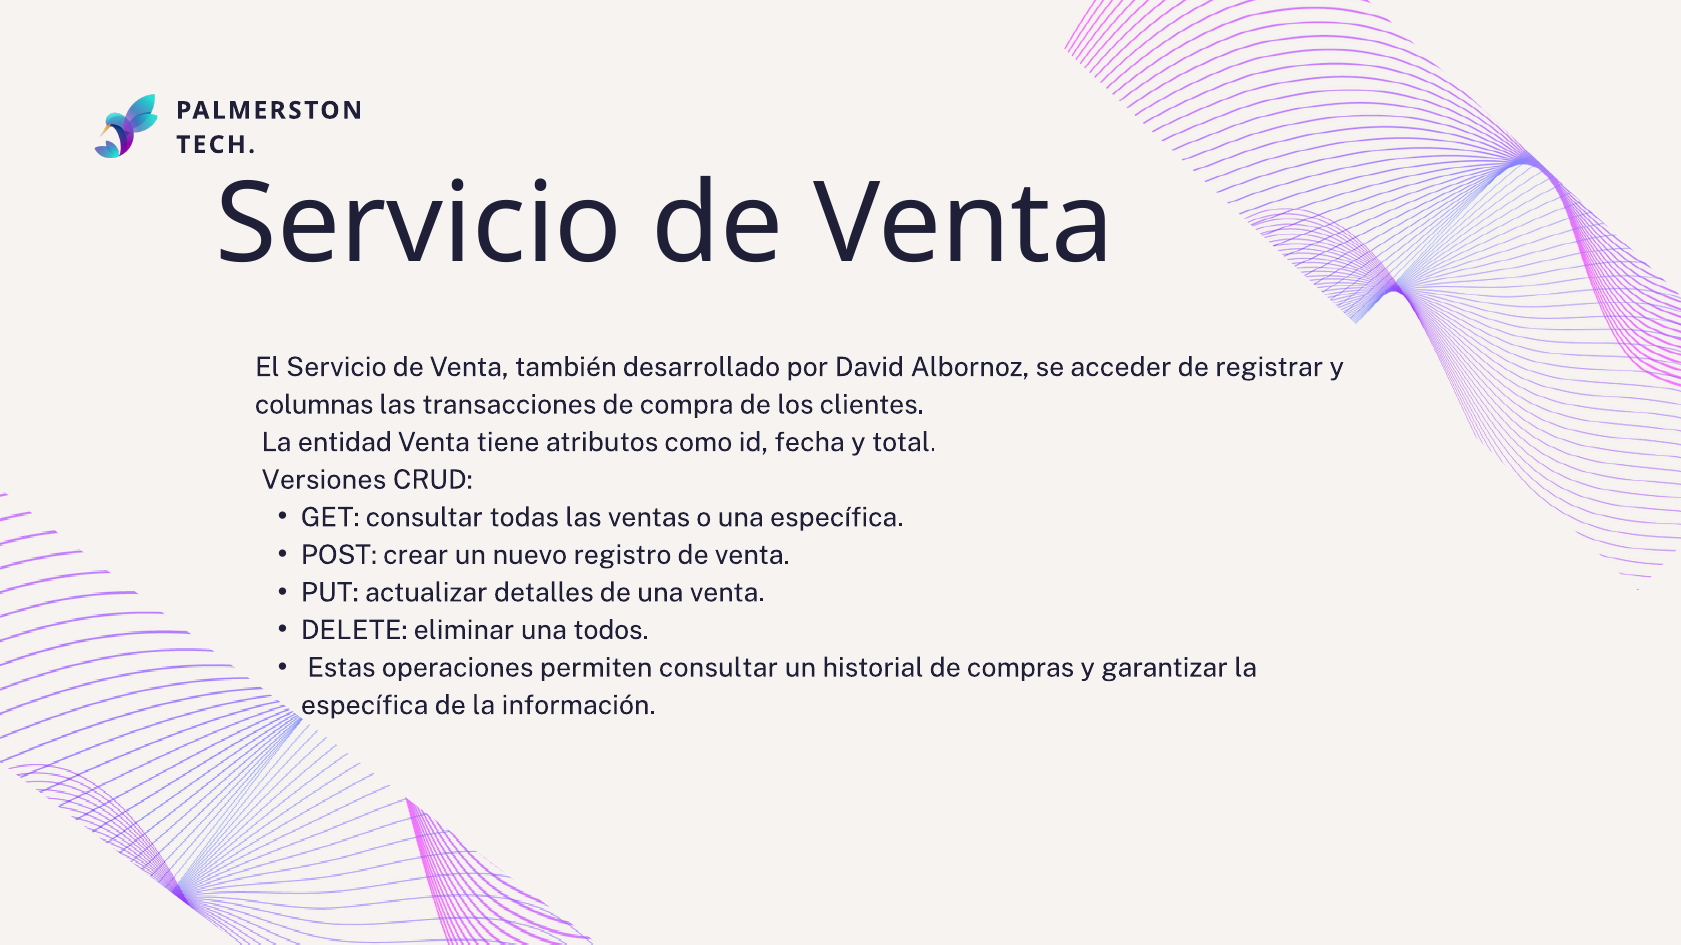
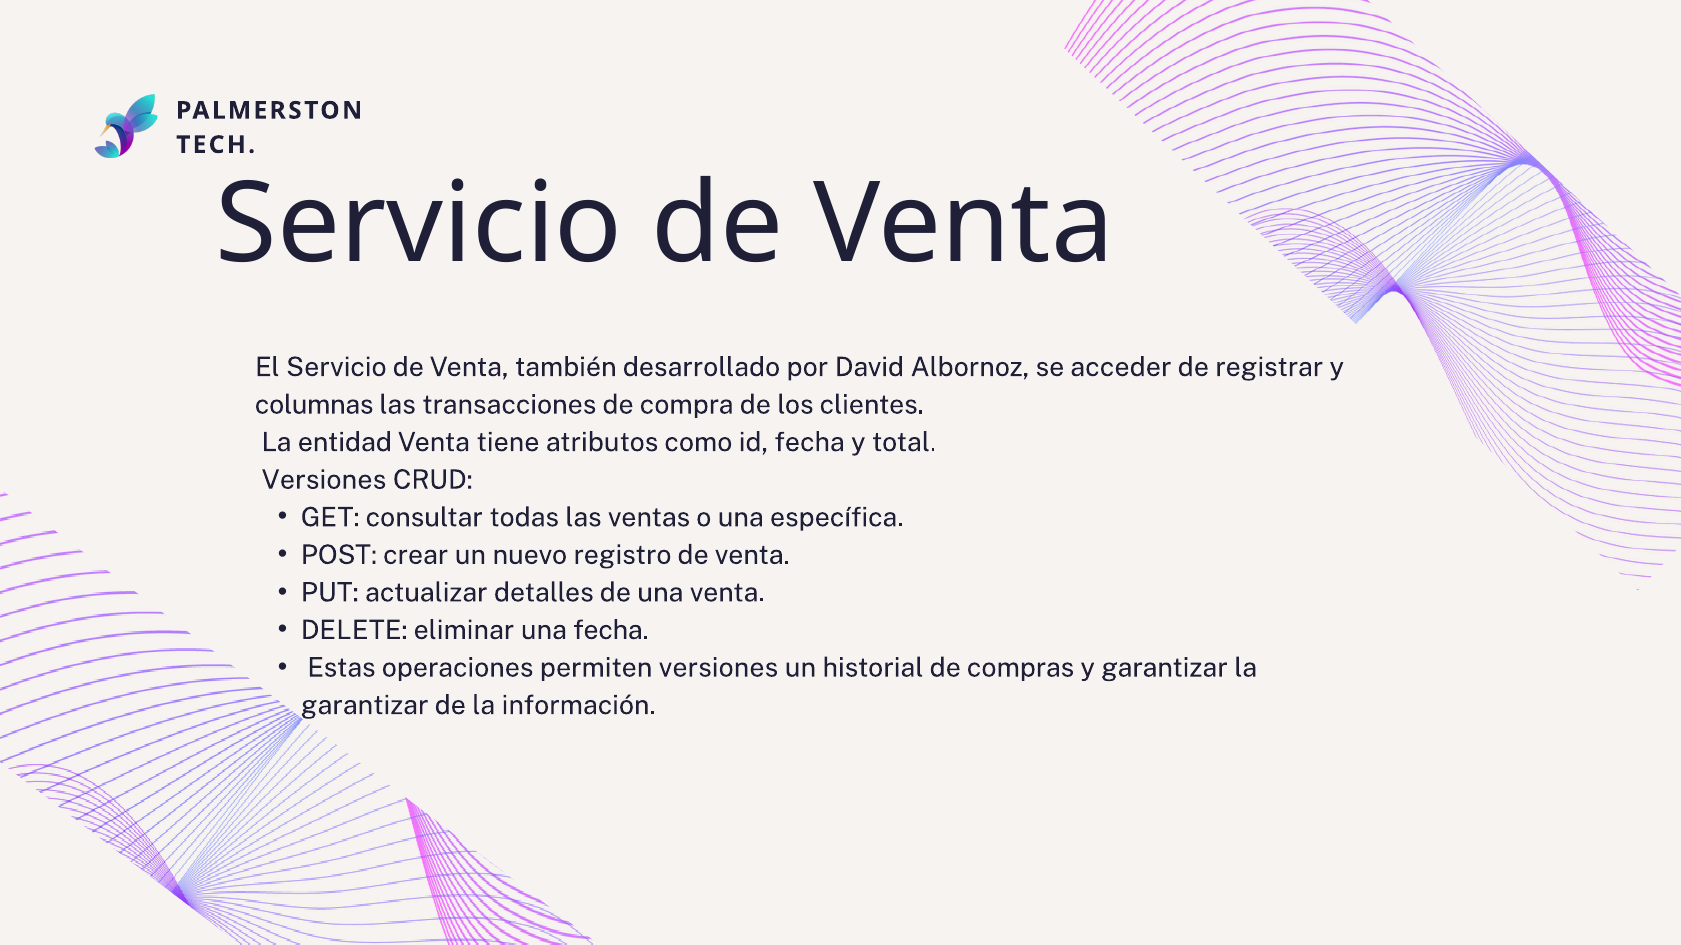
una todos: todos -> fecha (611, 631)
permiten consultar: consultar -> versiones (718, 668)
específica: específica -> garantizar (365, 706)
